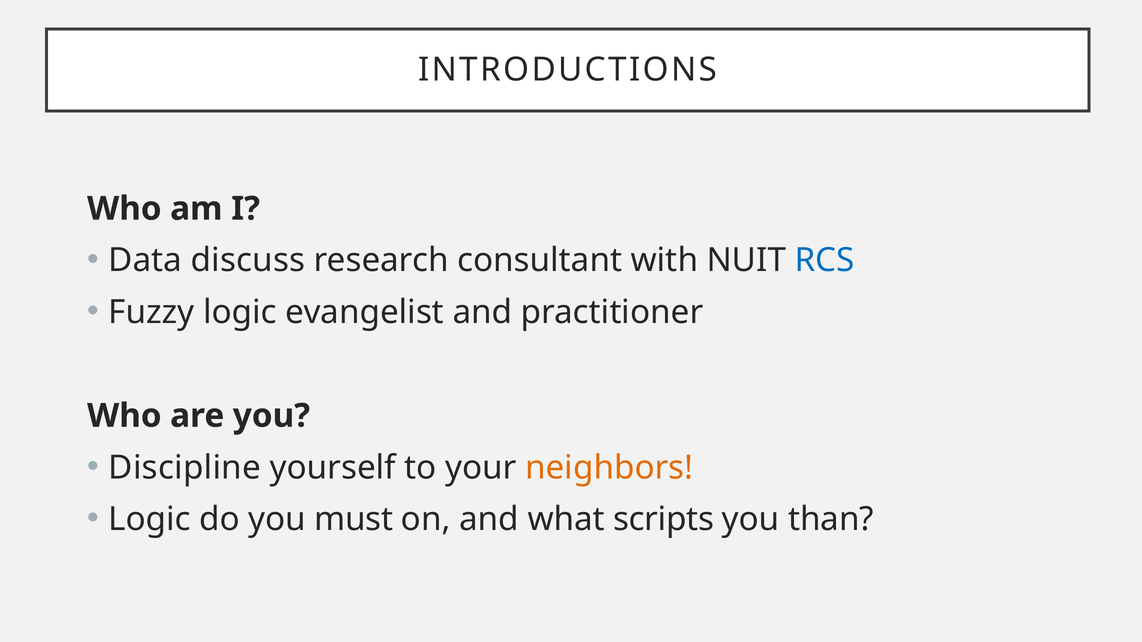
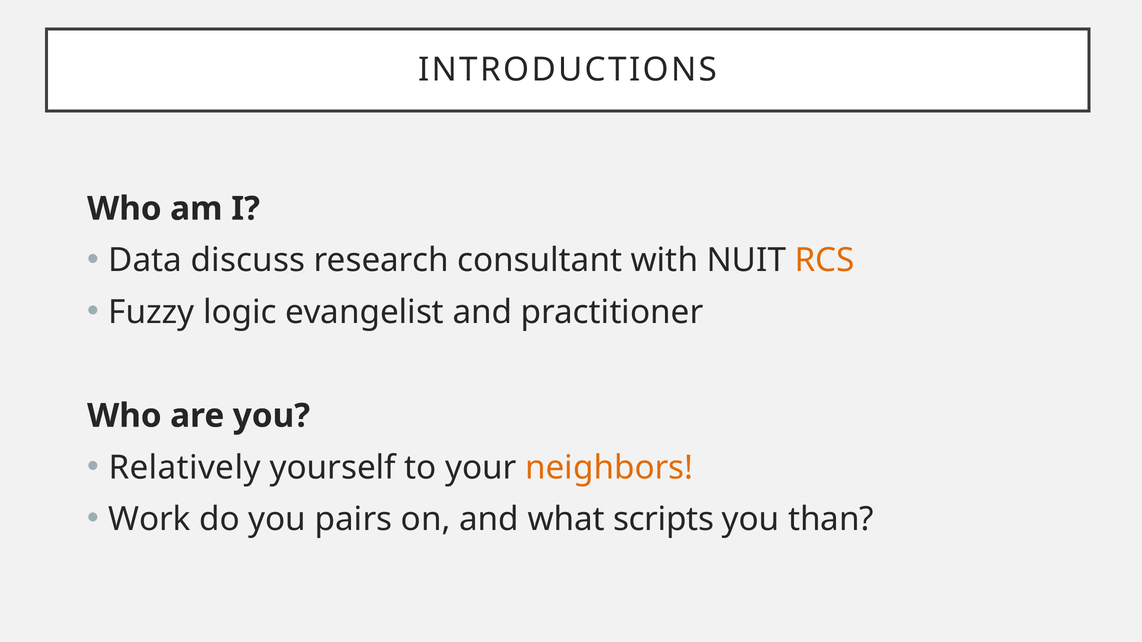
RCS colour: blue -> orange (825, 261)
Discipline: Discipline -> Relatively (185, 468)
Logic: Logic -> Work (150, 520)
must: must -> pairs (353, 520)
